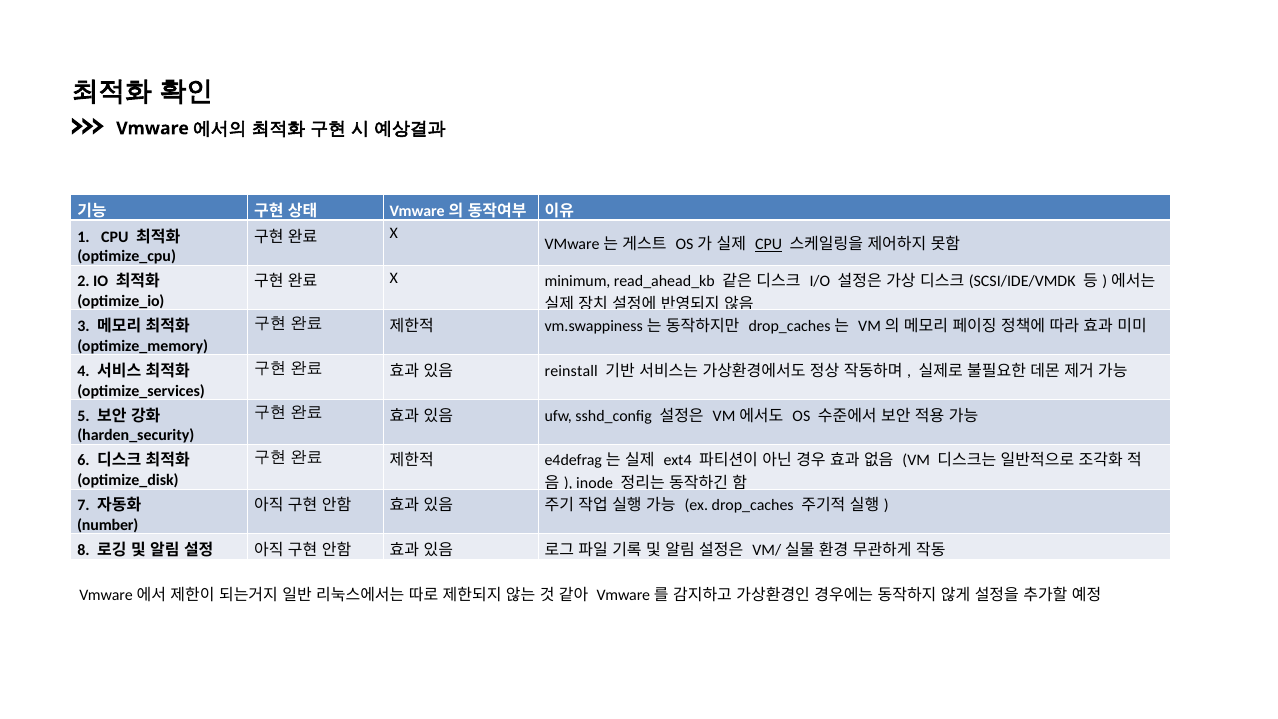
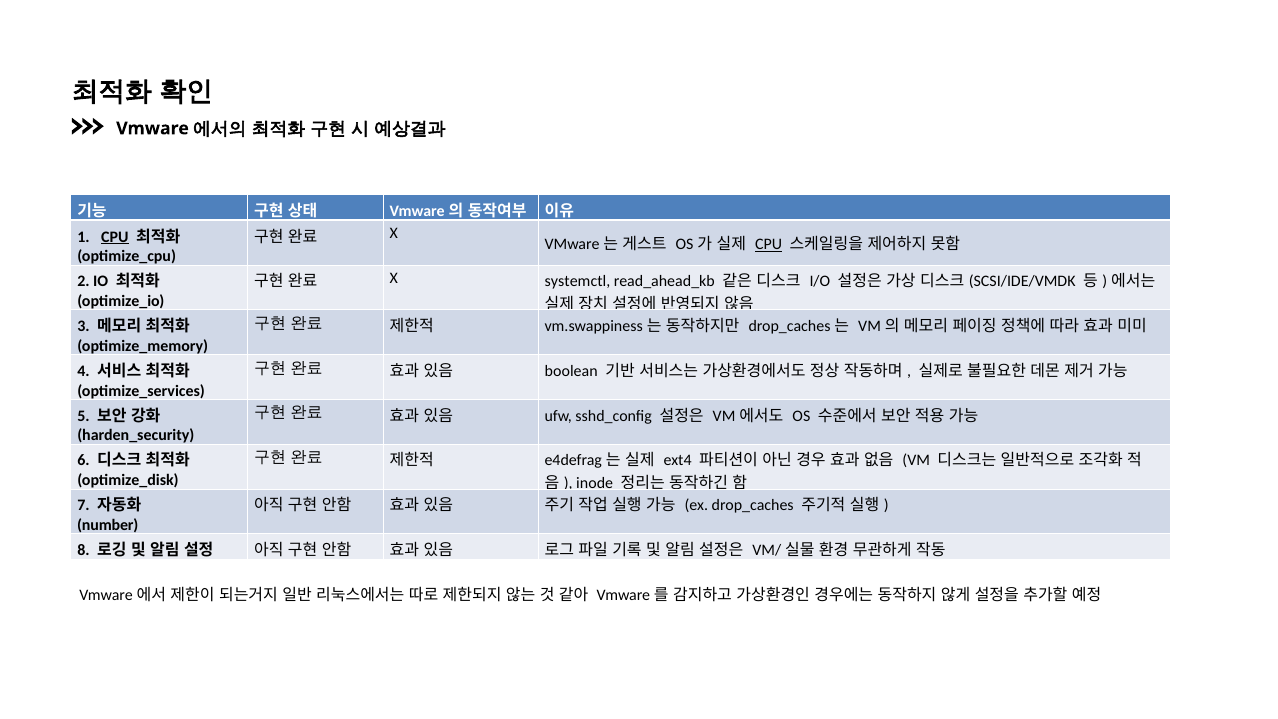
CPU underline: none -> present (115, 237)
minimum: minimum -> systemctl (577, 281)
reinstall: reinstall -> boolean (571, 371)
